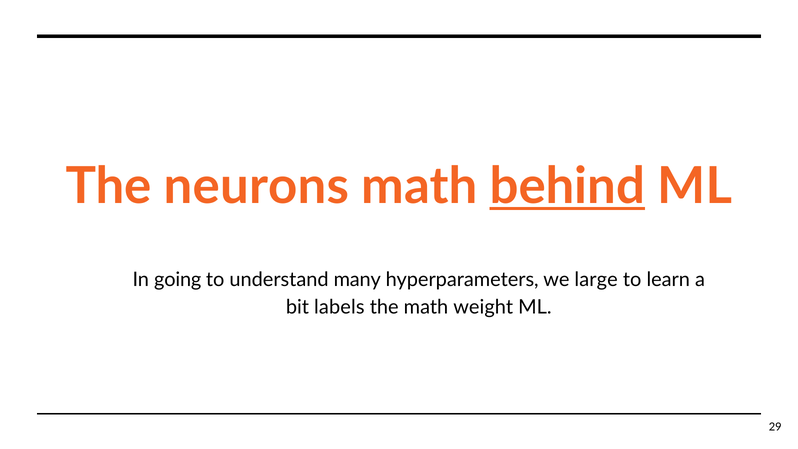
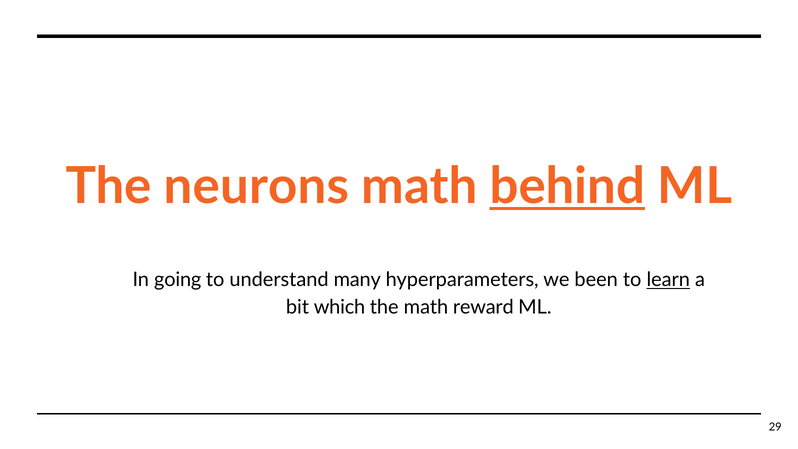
large: large -> been (596, 280)
learn underline: none -> present (668, 280)
labels: labels -> which (339, 307)
weight: weight -> reward (483, 307)
